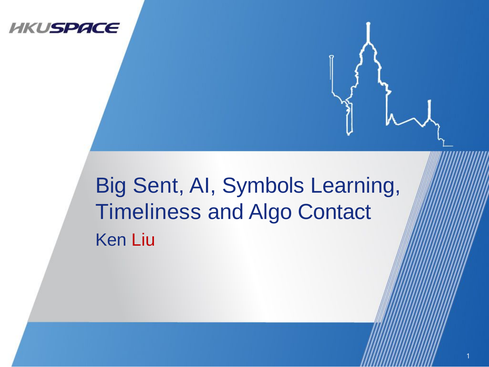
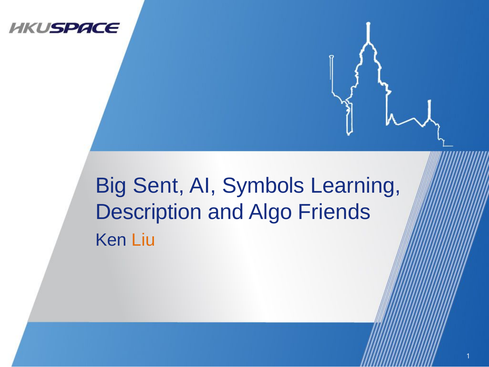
Timeliness: Timeliness -> Description (149, 212)
Contact: Contact -> Friends (334, 212)
Liu colour: red -> orange (143, 240)
